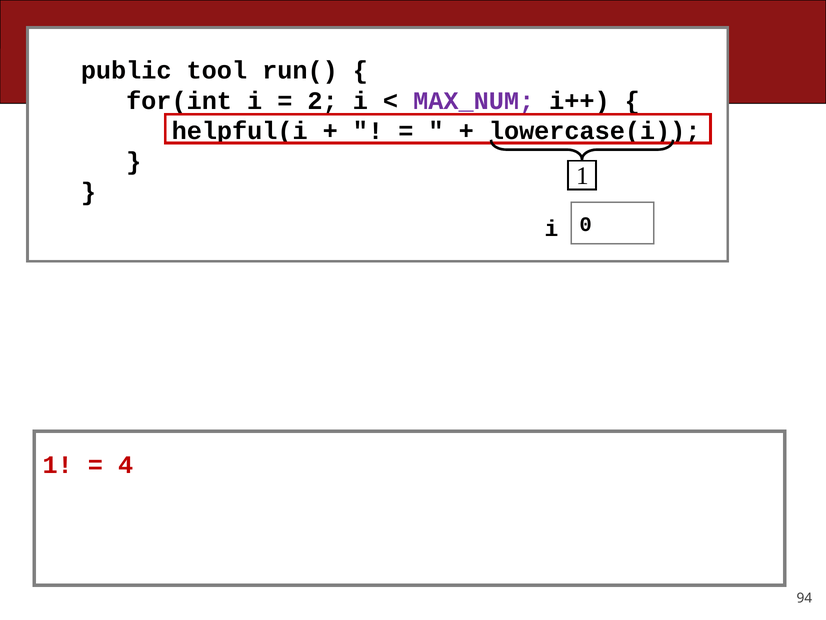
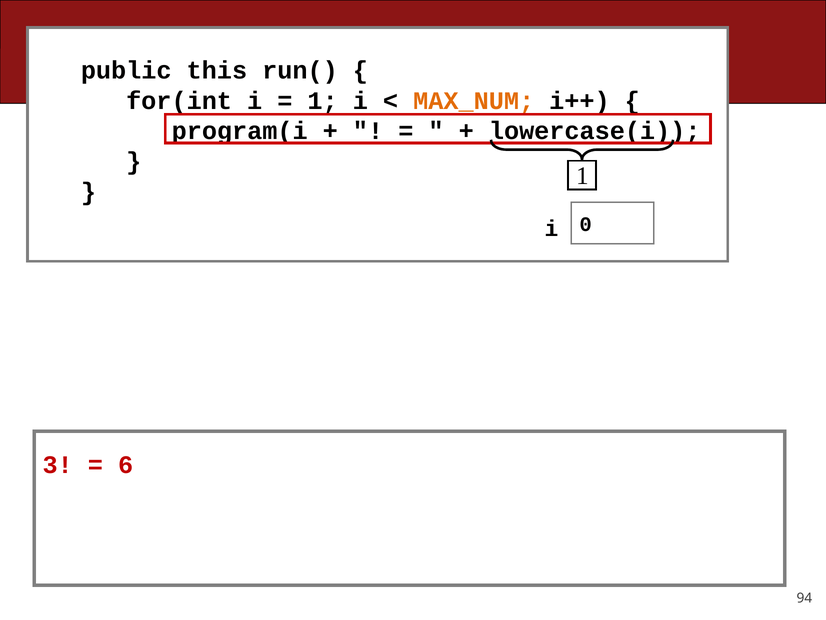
tool: tool -> this (217, 70)
2: 2 -> 1 (323, 101)
MAX_NUM colour: purple -> orange (474, 101)
helpful(i: helpful(i -> program(i (240, 131)
1: 1 -> 3 (58, 464)
4: 4 -> 6 (126, 464)
